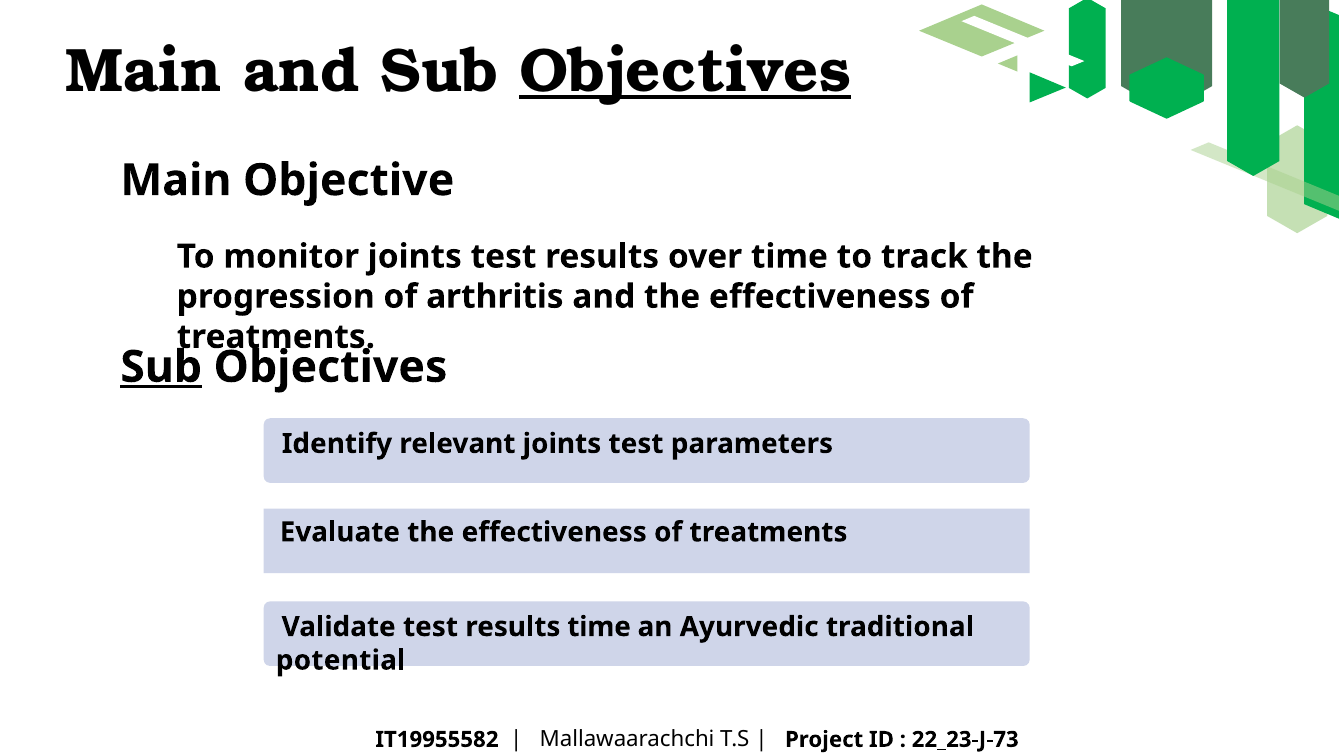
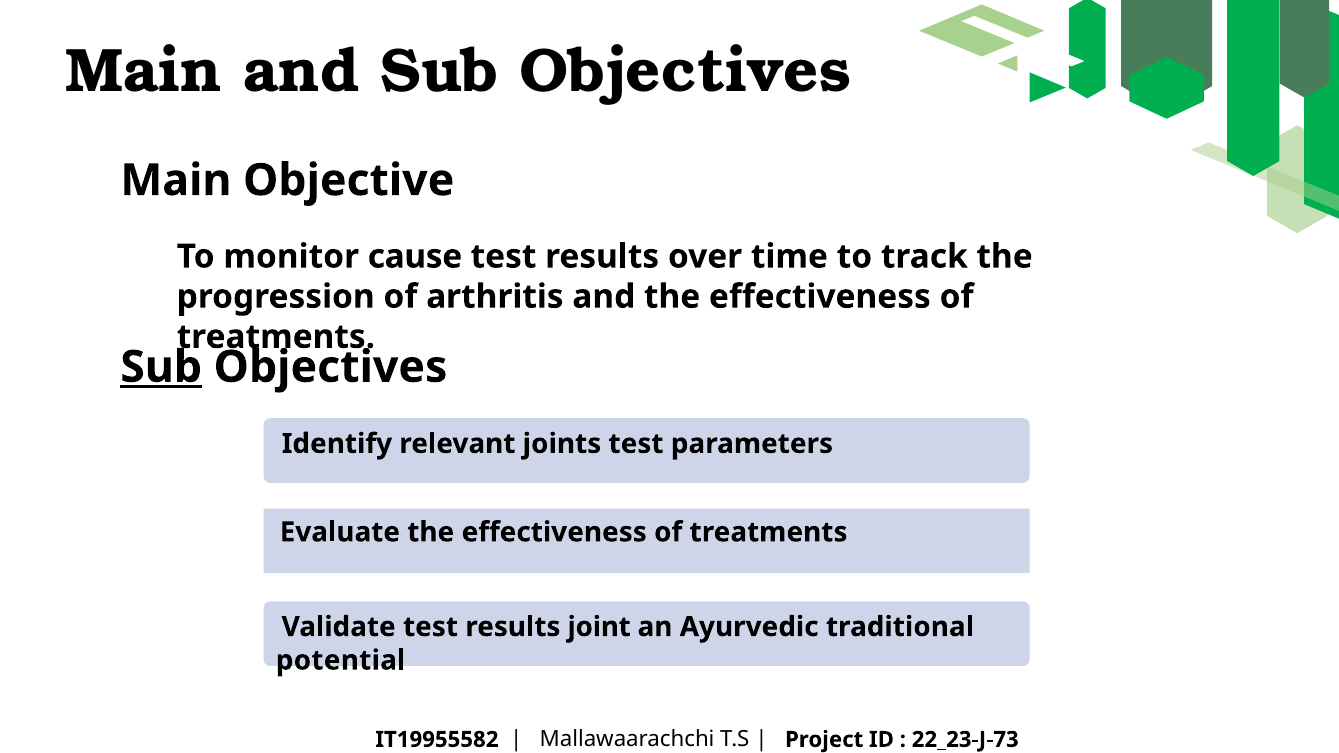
Objectives underline: present -> none (685, 71)
monitor joints: joints -> cause (415, 257)
results time: time -> joint (599, 627)
